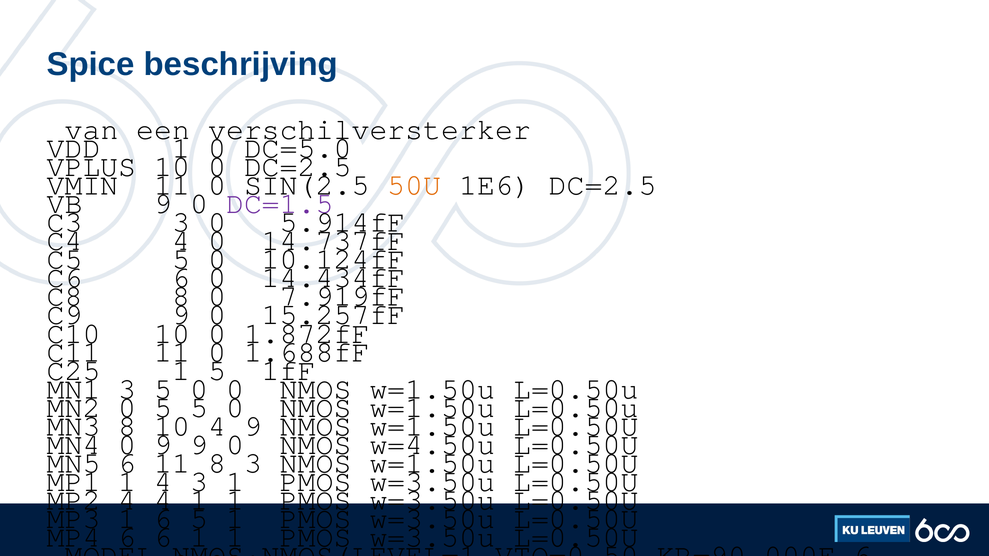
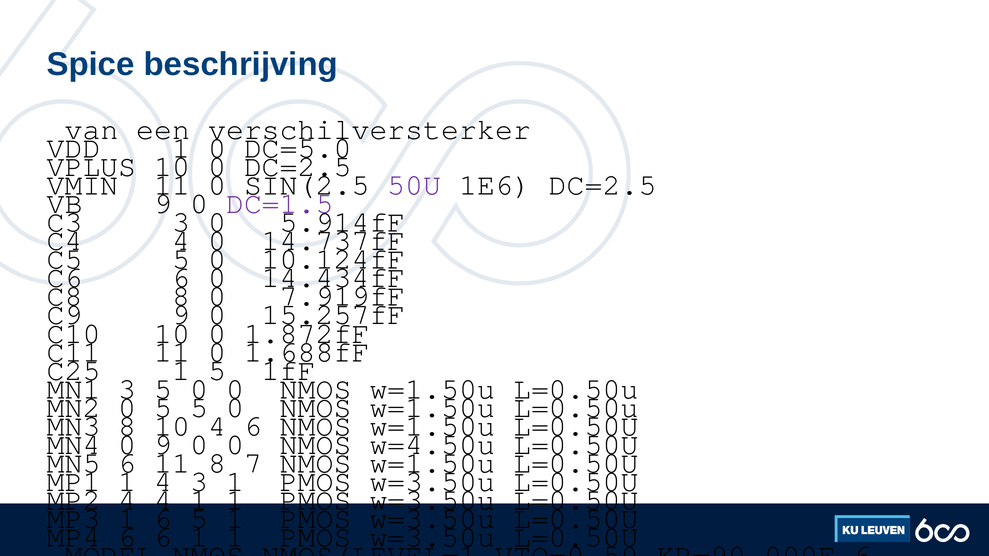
50U colour: orange -> purple (414, 185)
4 9: 9 -> 6 (253, 426)
9: 9 -> 0 (199, 445)
8 3: 3 -> 7 (253, 463)
